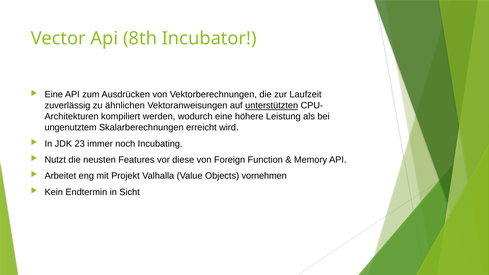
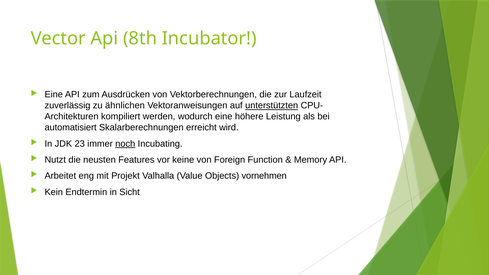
ungenutztem: ungenutztem -> automatisiert (71, 128)
noch underline: none -> present (125, 144)
diese: diese -> keine (183, 160)
